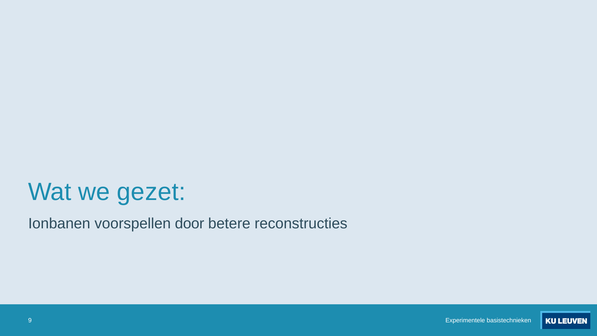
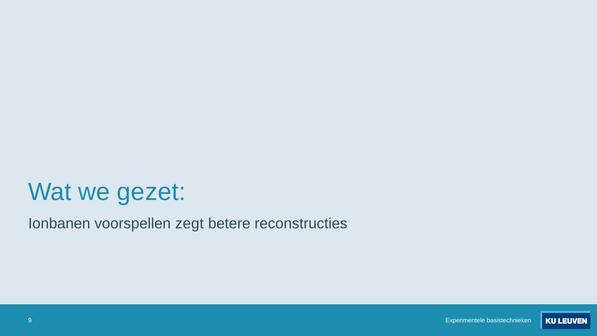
door: door -> zegt (189, 223)
